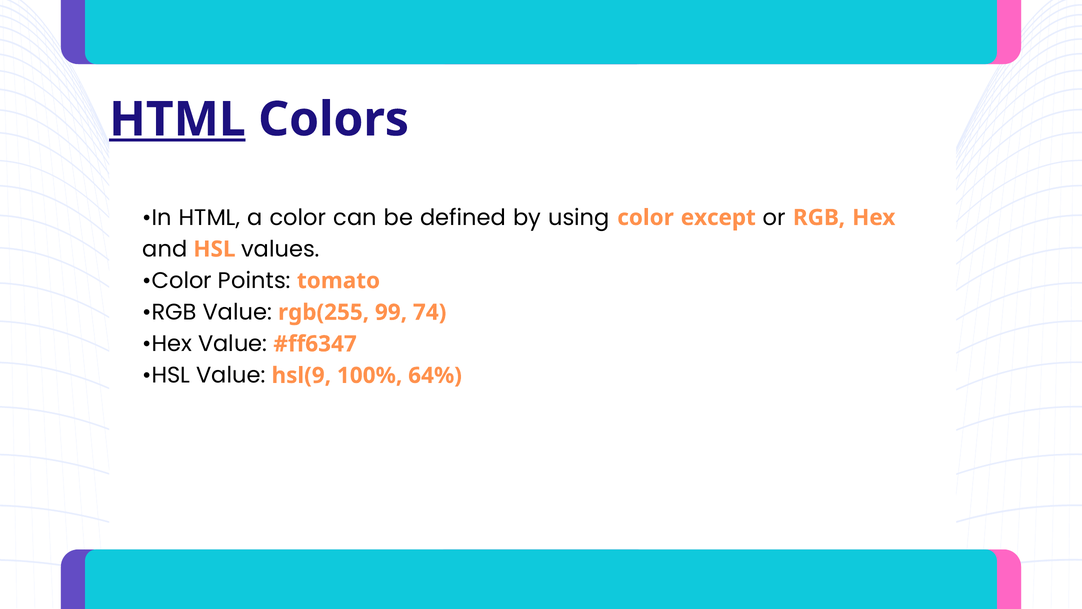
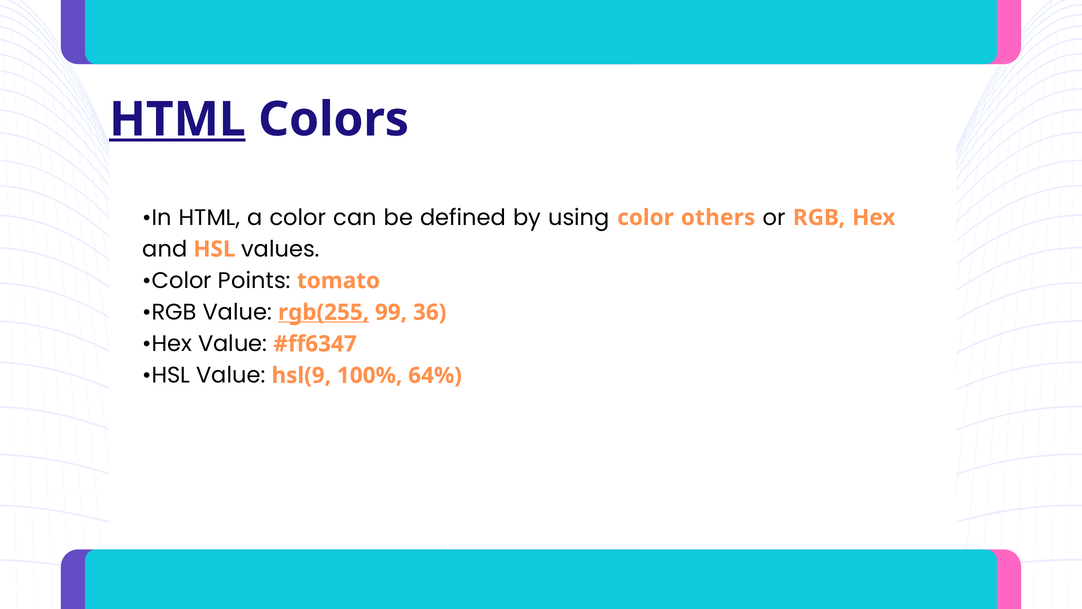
except: except -> others (718, 217)
rgb(255 underline: none -> present (324, 312)
74: 74 -> 36 (430, 312)
